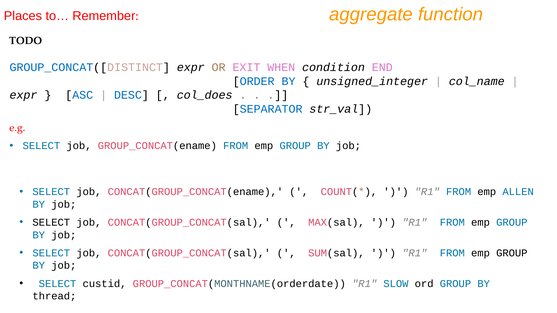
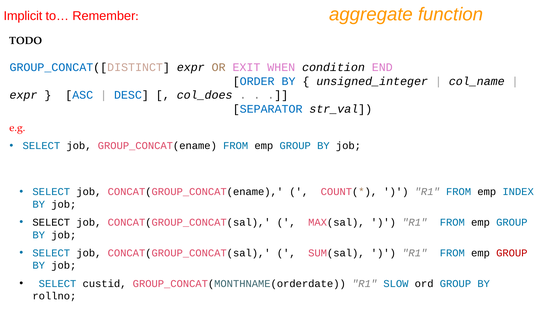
Places: Places -> Implicit (23, 16)
ALLEN: ALLEN -> INDEX (518, 192)
GROUP colour: black -> red (512, 253)
thread: thread -> rollno (54, 296)
